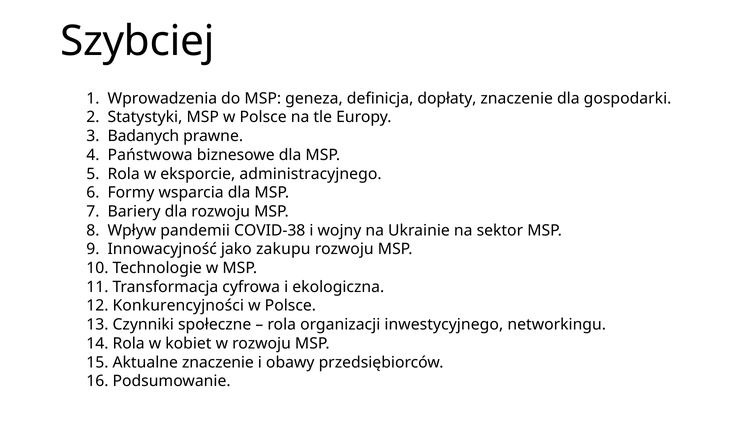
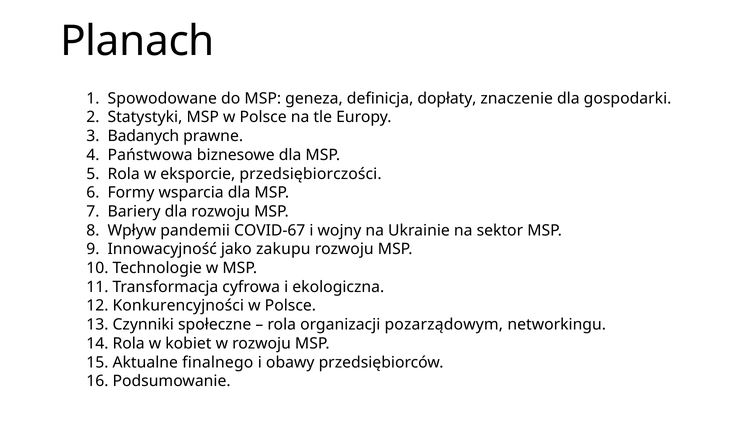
Szybciej: Szybciej -> Planach (137, 41)
Wprowadzenia: Wprowadzenia -> Spowodowane (162, 99)
administracyjnego: administracyjnego -> przedsiębiorczości (311, 174)
COVID-38: COVID-38 -> COVID-67 (270, 231)
inwestycyjnego: inwestycyjnego -> pozarządowym (444, 325)
Aktualne znaczenie: znaczenie -> finalnego (218, 363)
